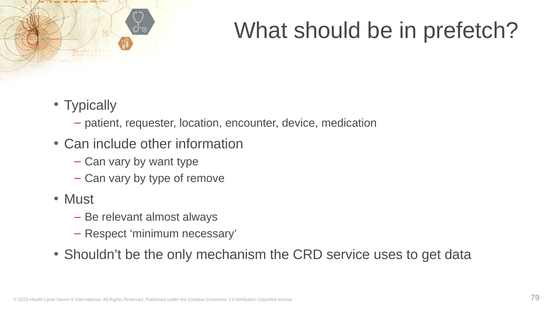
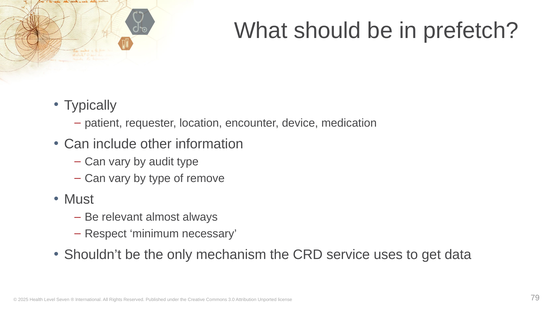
want: want -> audit (161, 162)
